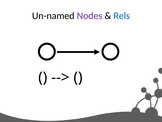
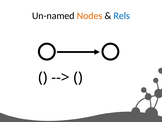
Nodes colour: purple -> orange (90, 16)
